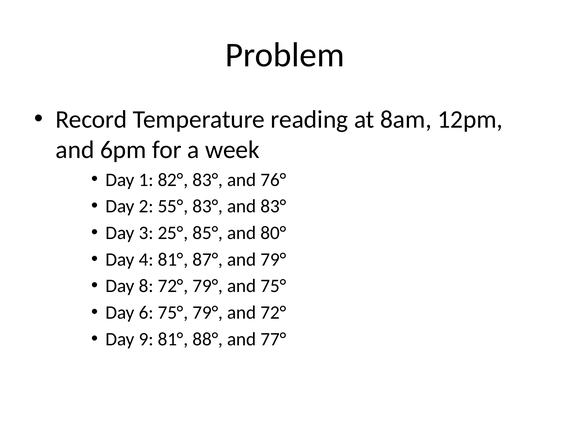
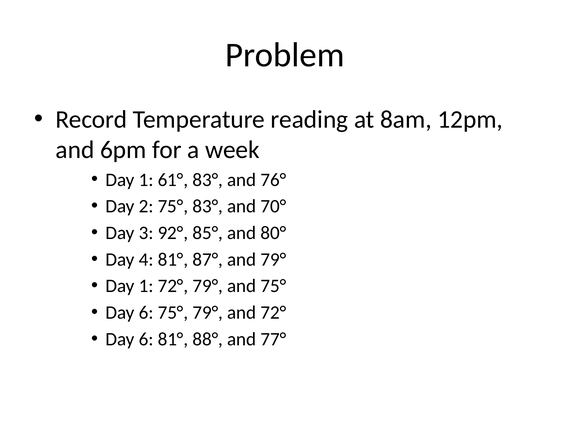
82°: 82° -> 61° (173, 180)
2 55°: 55° -> 75° (173, 207)
and 83°: 83° -> 70° (273, 207)
25°: 25° -> 92° (173, 233)
8: 8 -> 1 (146, 286)
9: 9 -> 6 (146, 340)
